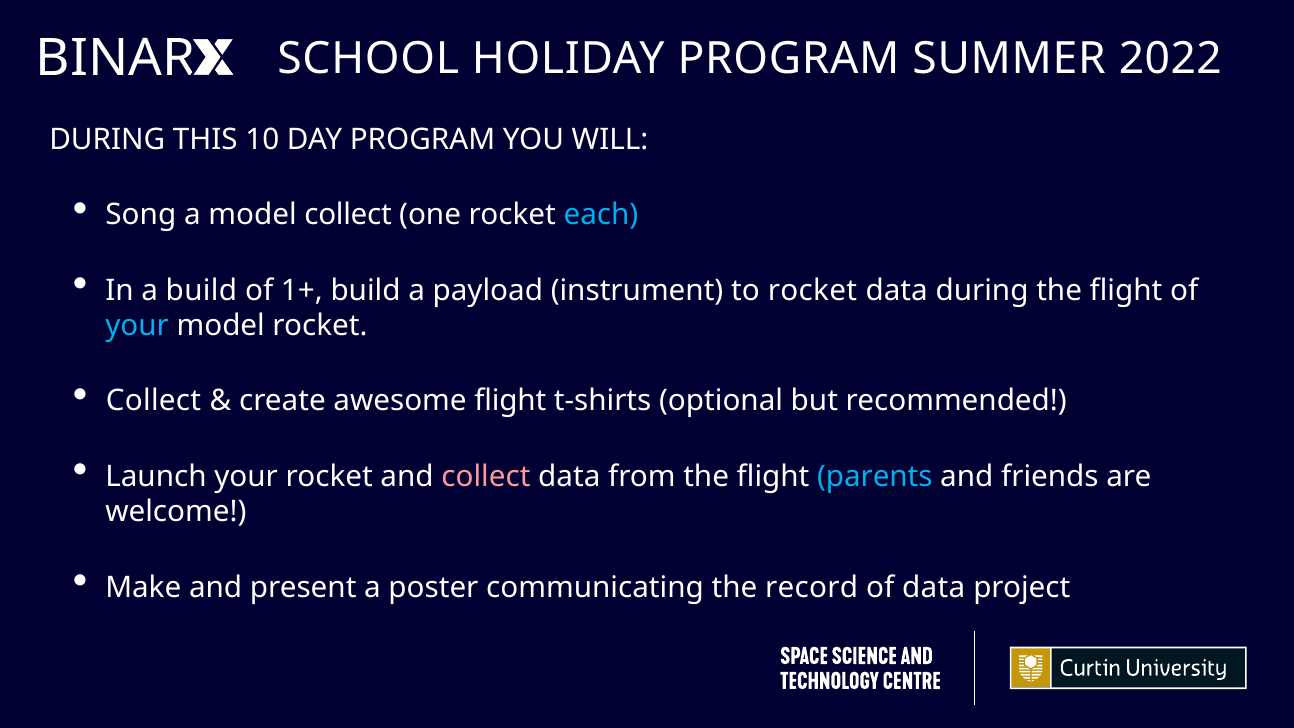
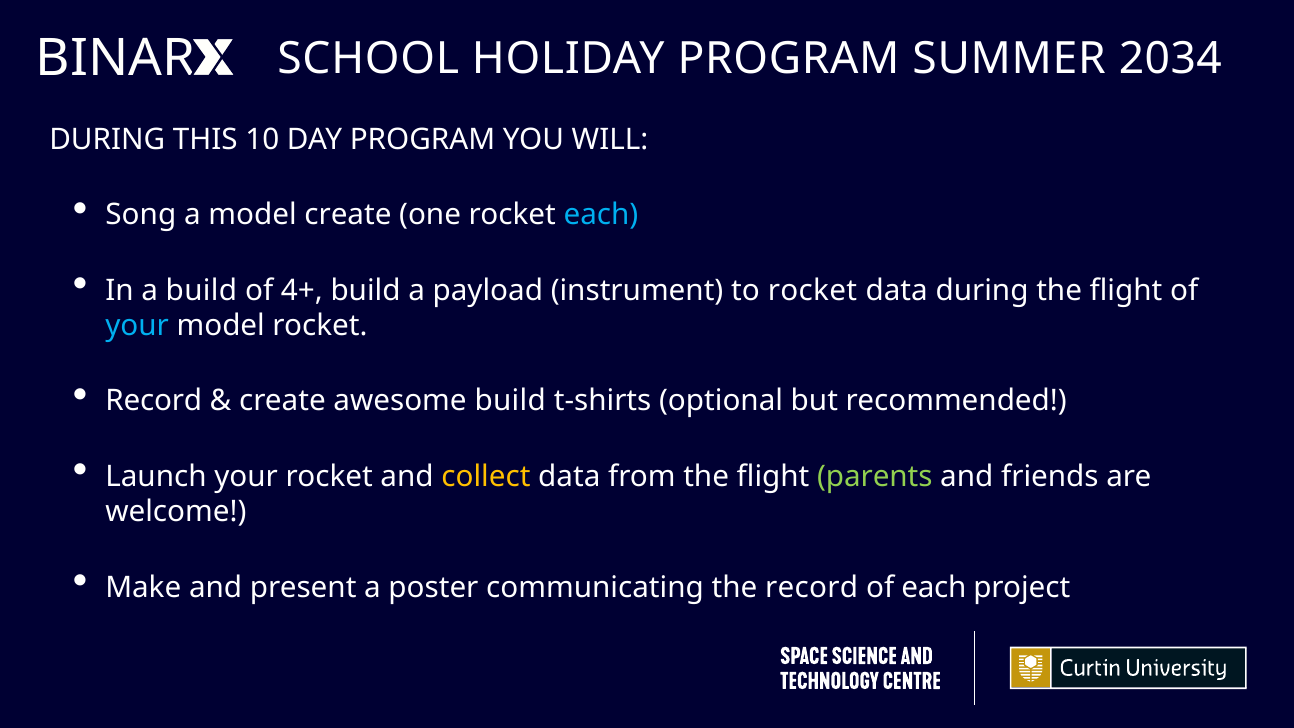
2022: 2022 -> 2034 (1170, 59)
model collect: collect -> create (348, 215)
1+: 1+ -> 4+ (302, 290)
Collect: Collect -> Record (154, 401)
awesome flight: flight -> build (510, 401)
collect colour: pink -> yellow (486, 476)
parents colour: light blue -> light green (875, 476)
of data: data -> each (934, 587)
